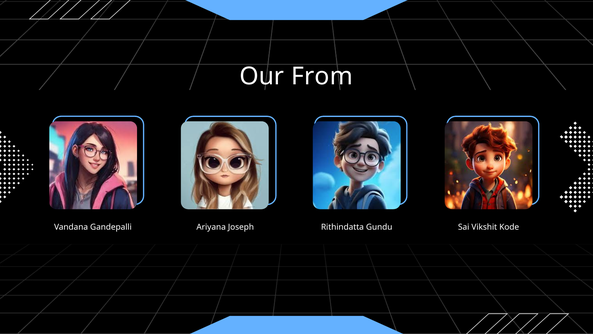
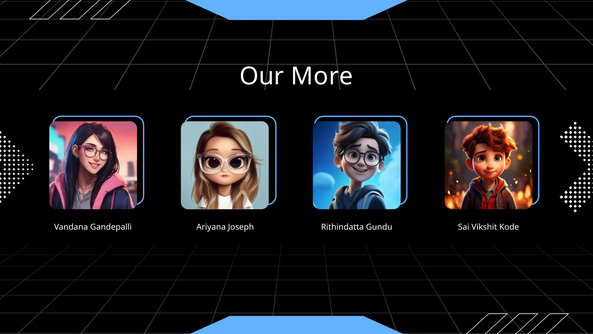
From: From -> More (322, 76)
